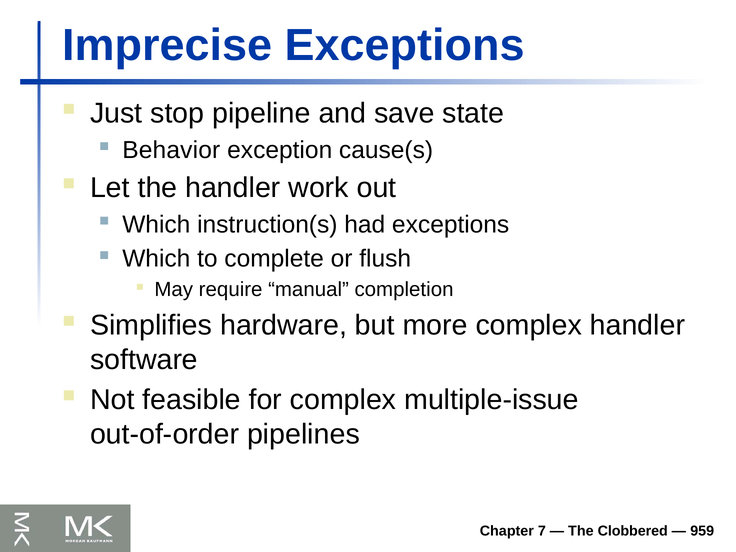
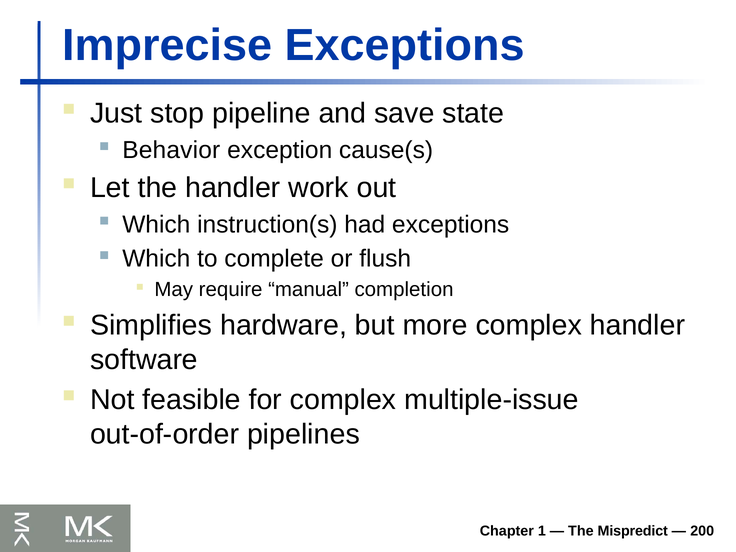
7: 7 -> 1 (542, 531)
Clobbered: Clobbered -> Mispredict (633, 531)
959: 959 -> 200 (702, 531)
